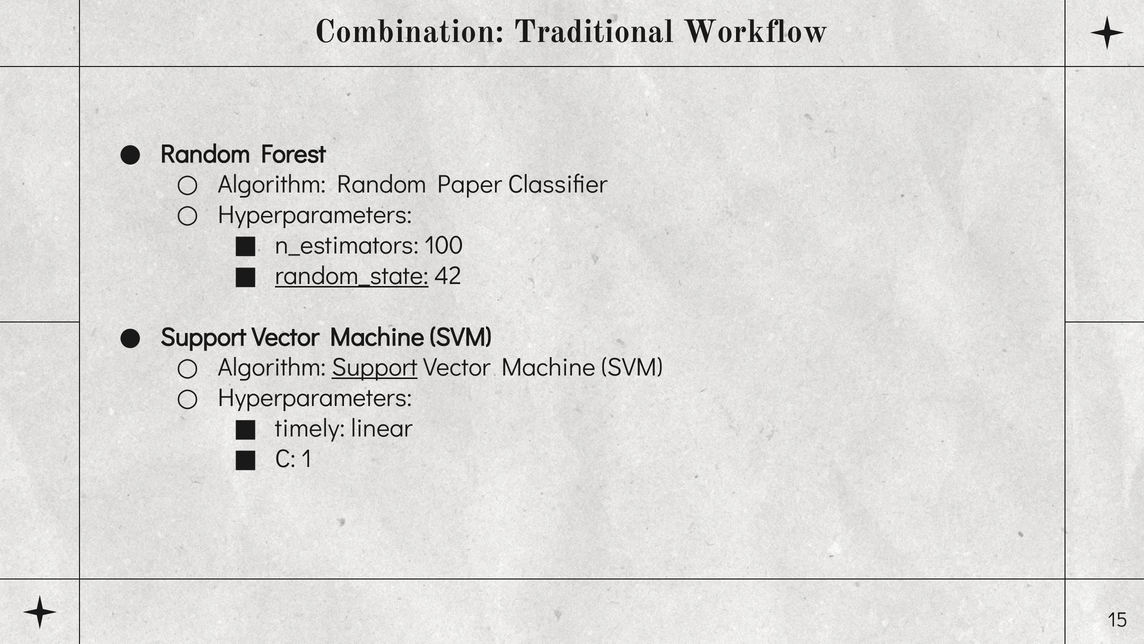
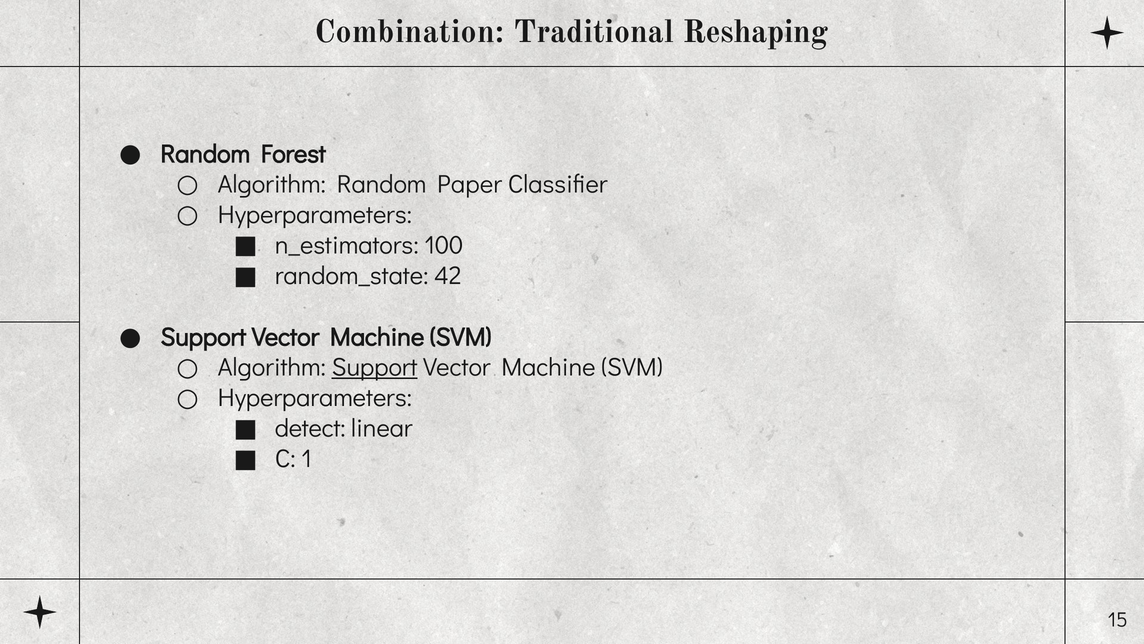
Workflow: Workflow -> Reshaping (756, 32)
random_state underline: present -> none (352, 276)
timely: timely -> detect (310, 428)
